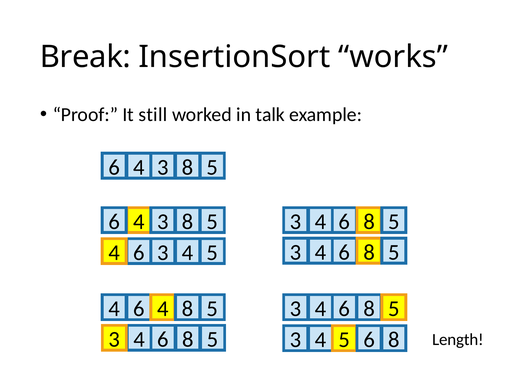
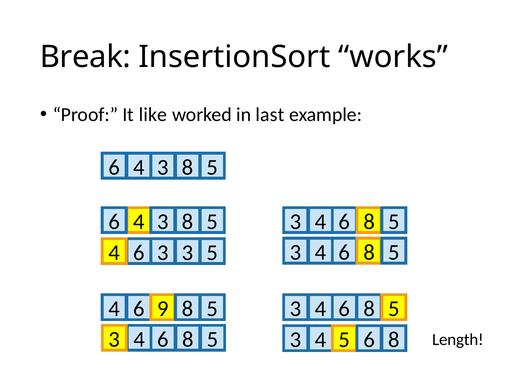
still: still -> like (153, 115)
talk: talk -> last (270, 115)
3 4: 4 -> 3 (188, 253)
4 4: 4 -> 9 (163, 309)
